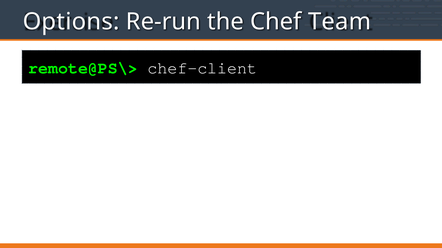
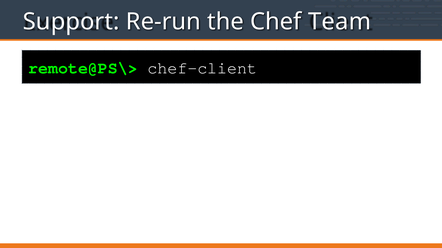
Options: Options -> Support (71, 22)
